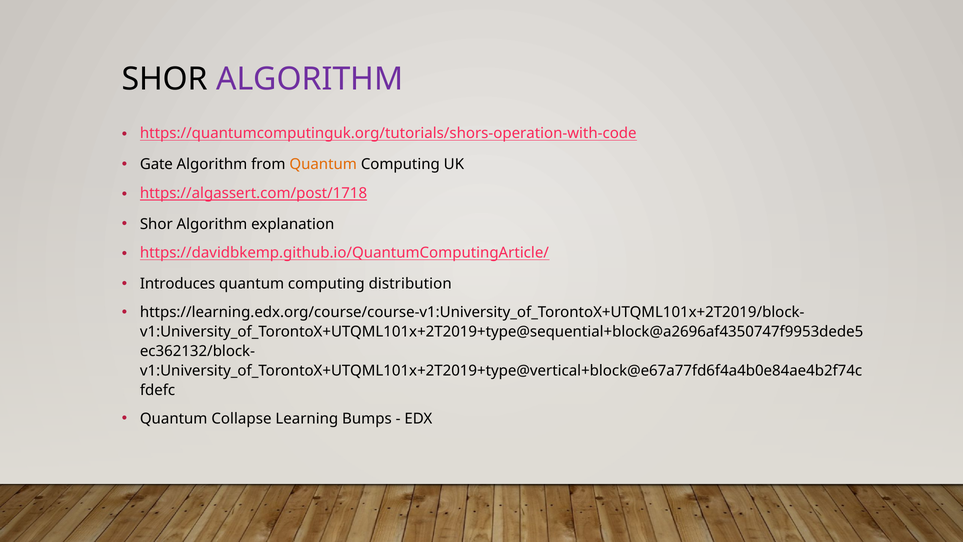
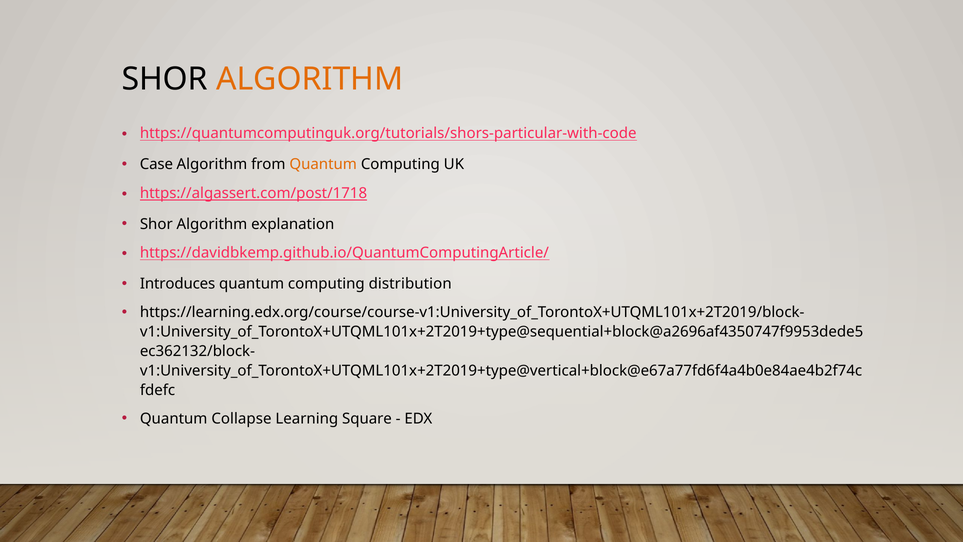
ALGORITHM colour: purple -> orange (310, 79)
https://quantumcomputinguk.org/tutorials/shors-operation-with-code: https://quantumcomputinguk.org/tutorials/shors-operation-with-code -> https://quantumcomputinguk.org/tutorials/shors-particular-with-code (388, 133)
Gate: Gate -> Case (156, 164)
Bumps: Bumps -> Square (367, 419)
